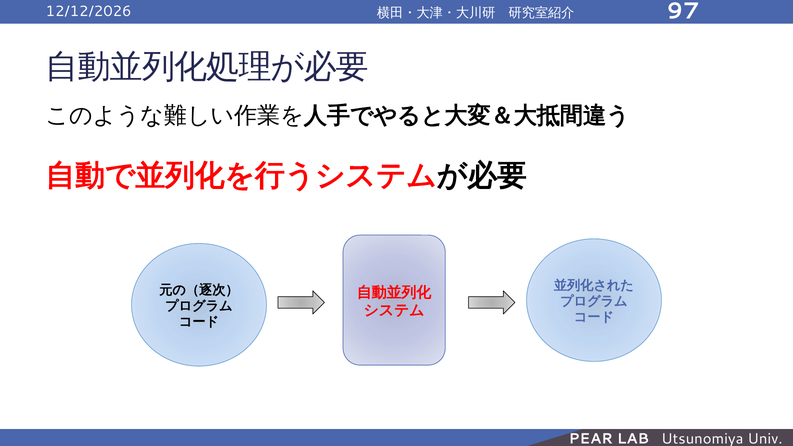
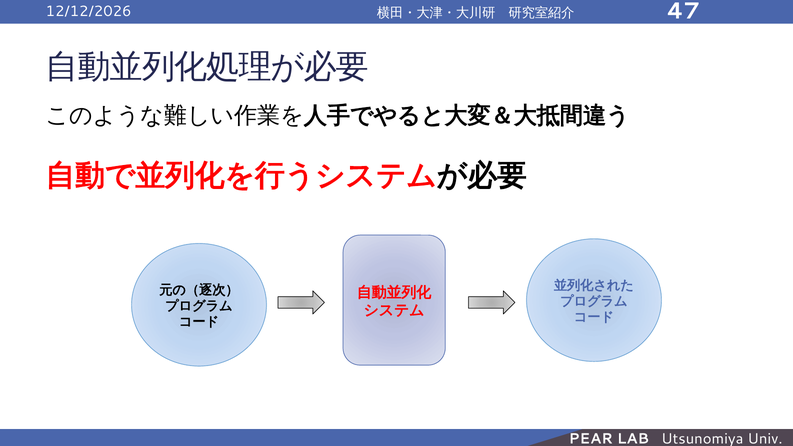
97: 97 -> 47 (683, 11)
